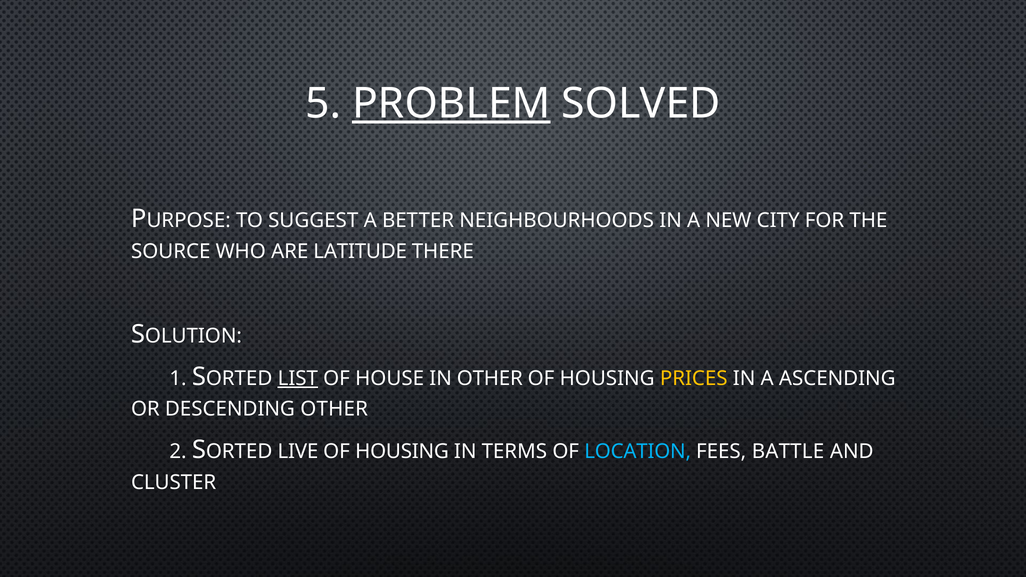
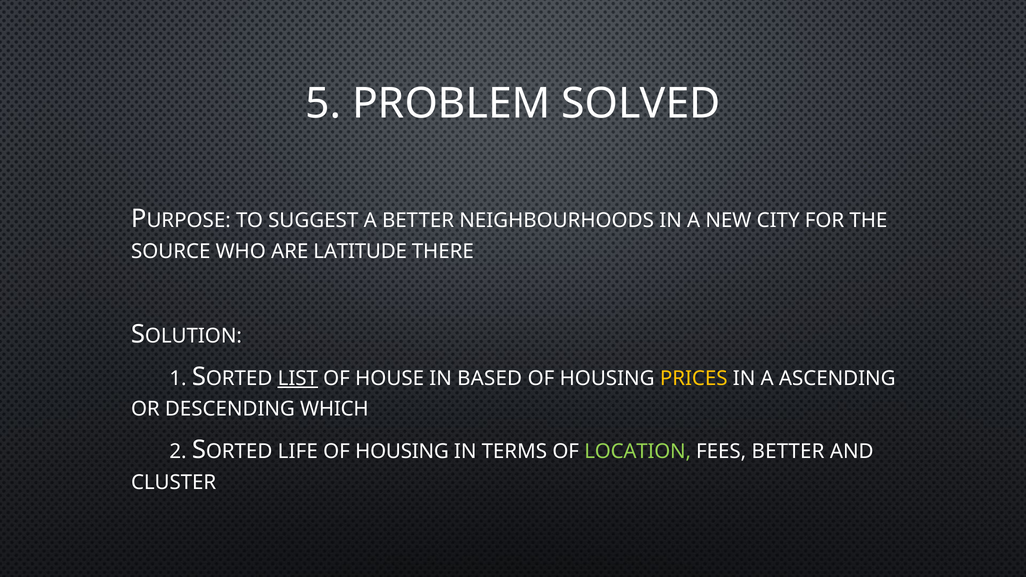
PROBLEM underline: present -> none (451, 104)
IN OTHER: OTHER -> BASED (490, 379)
DESCENDING OTHER: OTHER -> WHICH (334, 409)
LIVE: LIVE -> LIFE (298, 452)
LOCATION colour: light blue -> light green (638, 452)
FEES BATTLE: BATTLE -> BETTER (788, 452)
